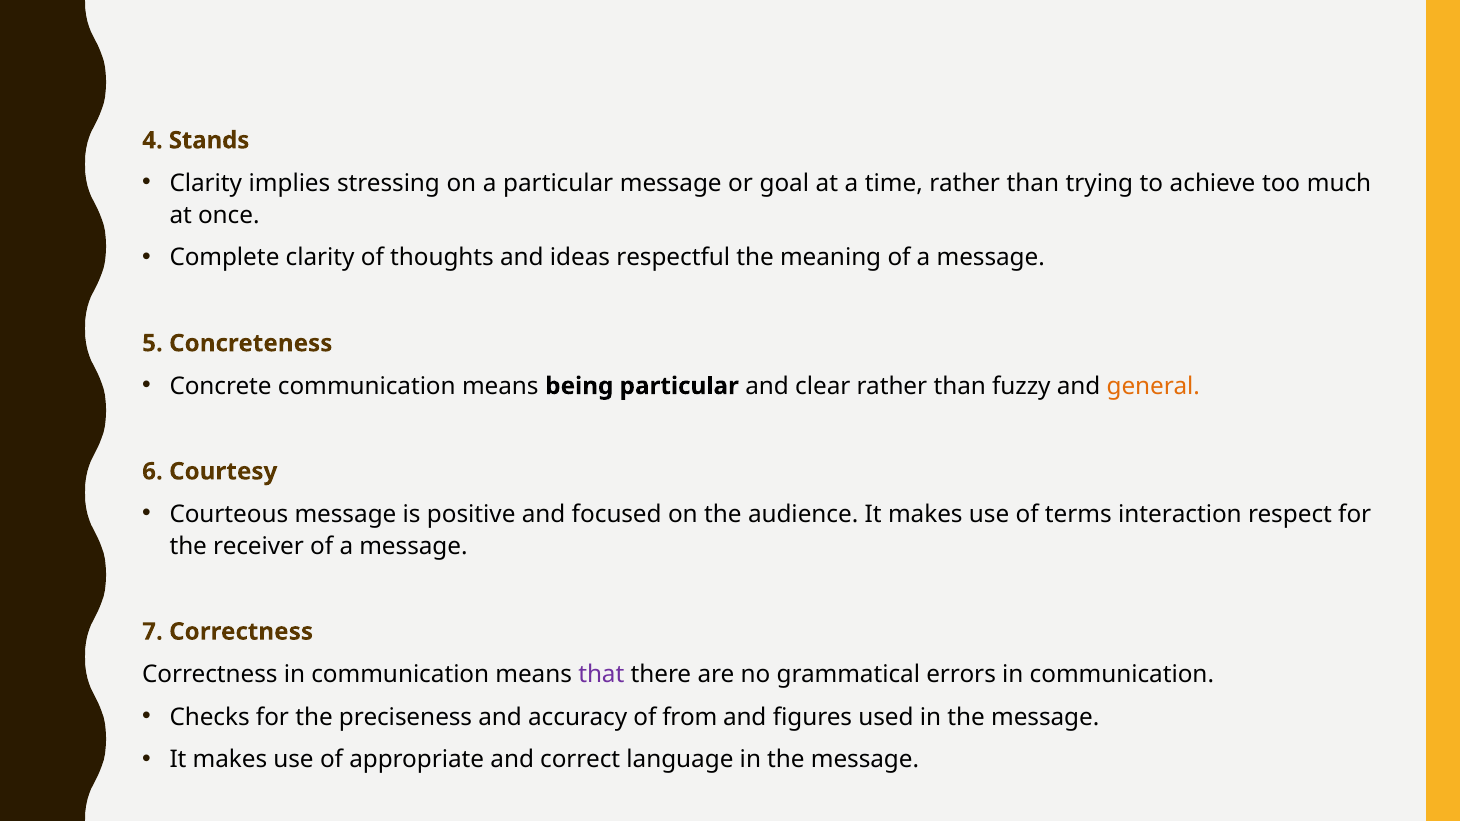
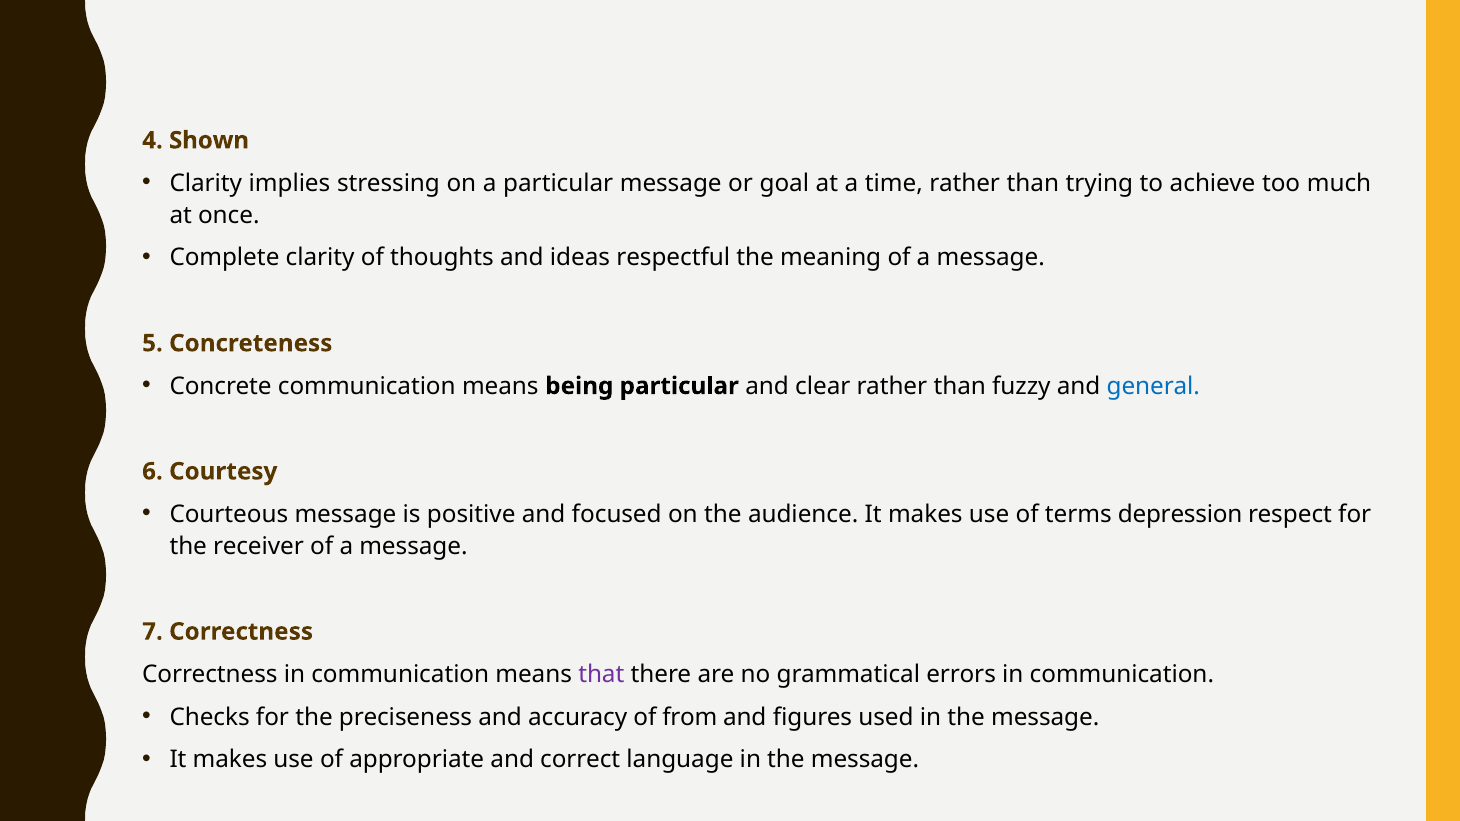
Stands: Stands -> Shown (209, 140)
general colour: orange -> blue (1153, 386)
interaction: interaction -> depression (1180, 514)
